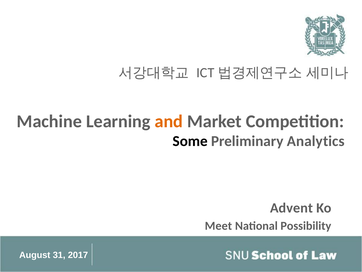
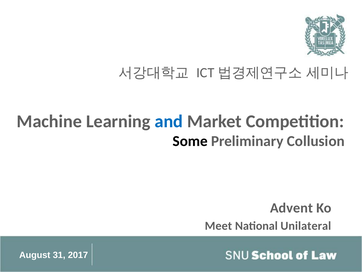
and colour: orange -> blue (169, 121)
Analytics: Analytics -> Collusion (316, 141)
Possibility: Possibility -> Unilateral (306, 225)
